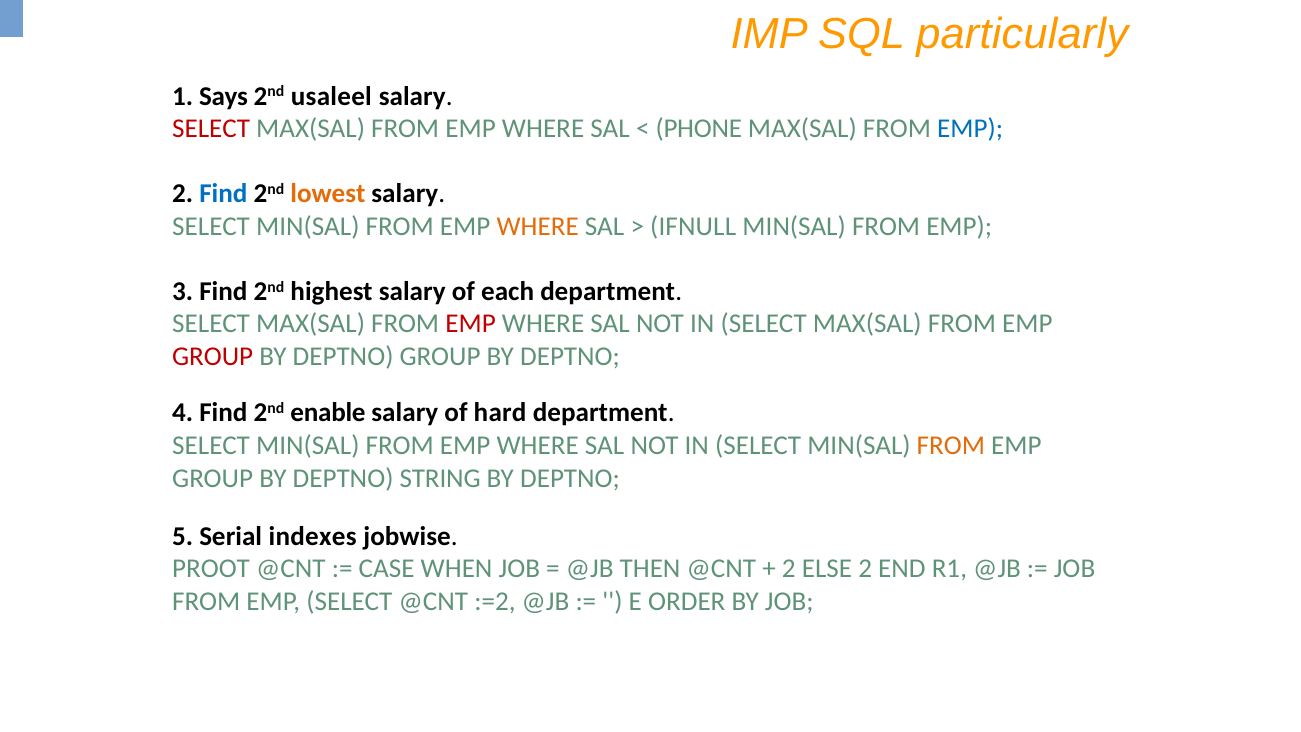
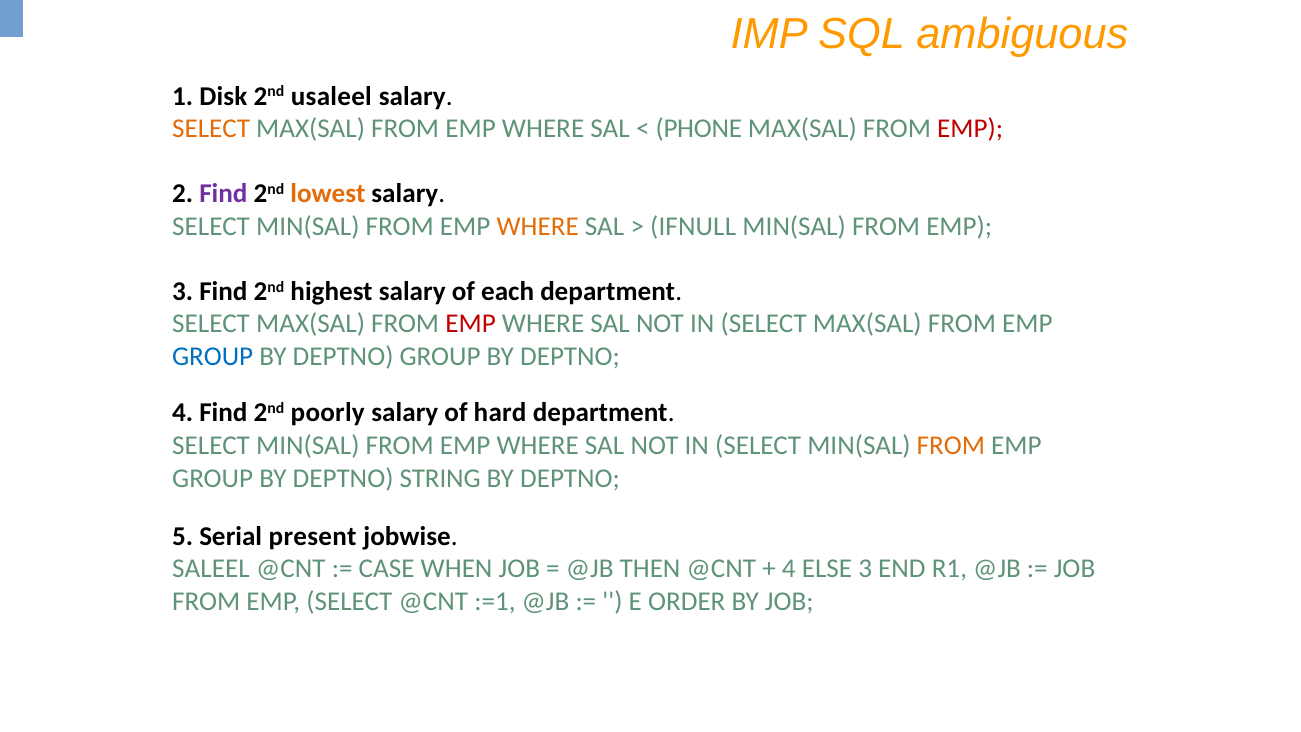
particularly: particularly -> ambiguous (1022, 34)
Says: Says -> Disk (223, 96)
SELECT colour: red -> orange (211, 129)
EMP colour: blue -> red (970, 129)
Find colour: blue -> purple (223, 194)
GROUP colour: red -> blue (213, 356)
enable: enable -> poorly (328, 413)
indexes: indexes -> present (313, 536)
PROOT: PROOT -> SALEEL (211, 569)
2: 2 -> 4 (789, 569)
ELSE 2: 2 -> 3 (865, 569)
:=2: :=2 -> :=1 (495, 601)
